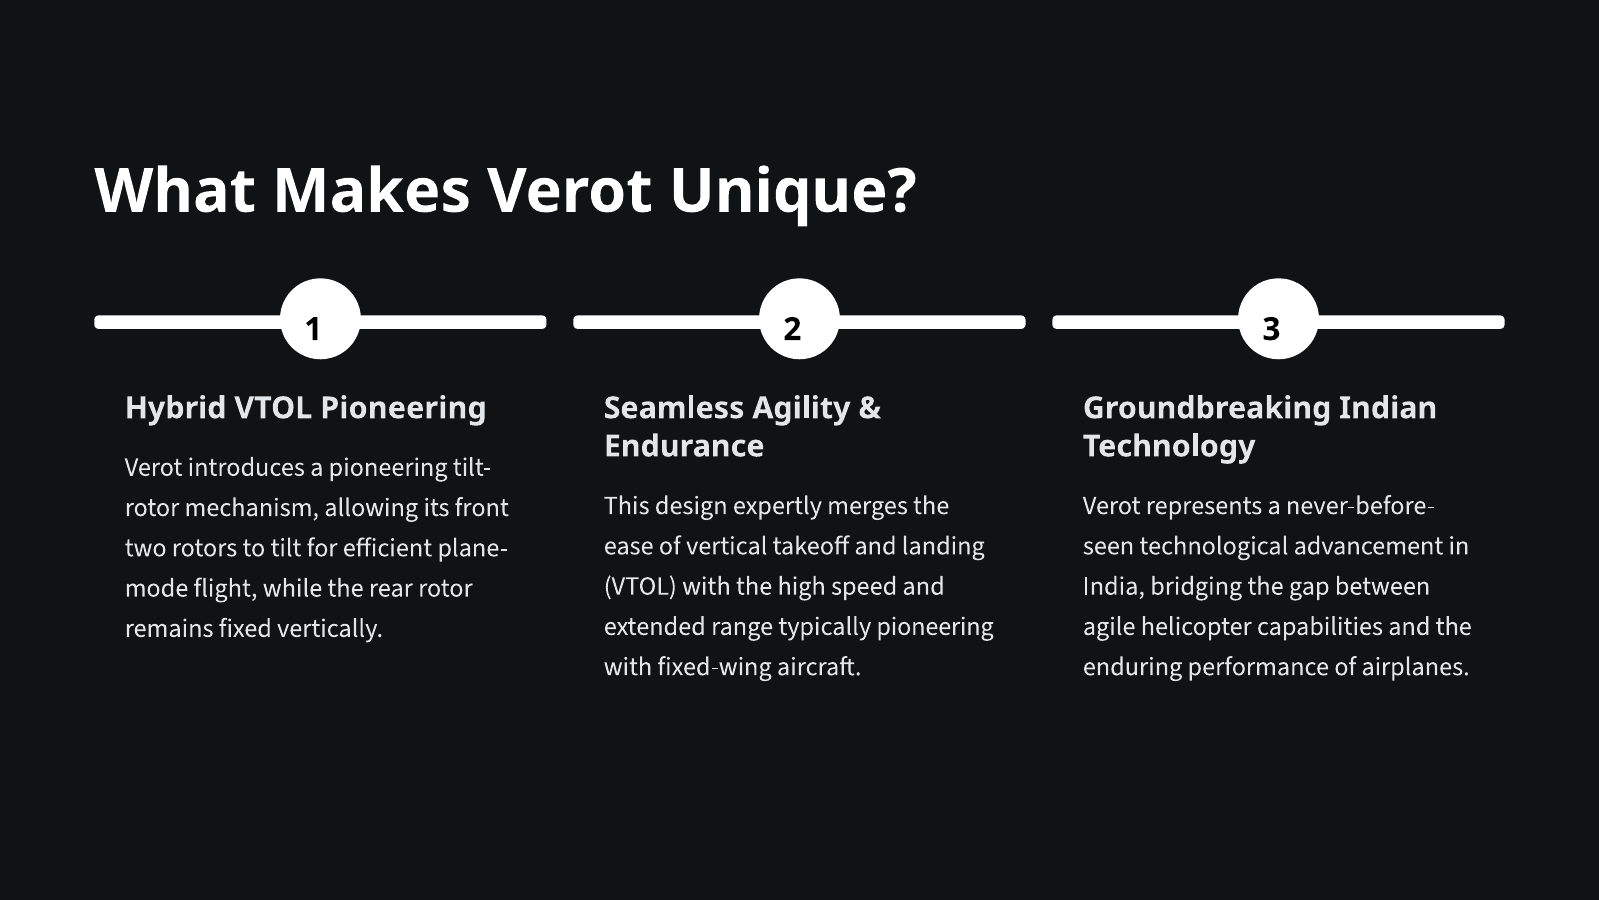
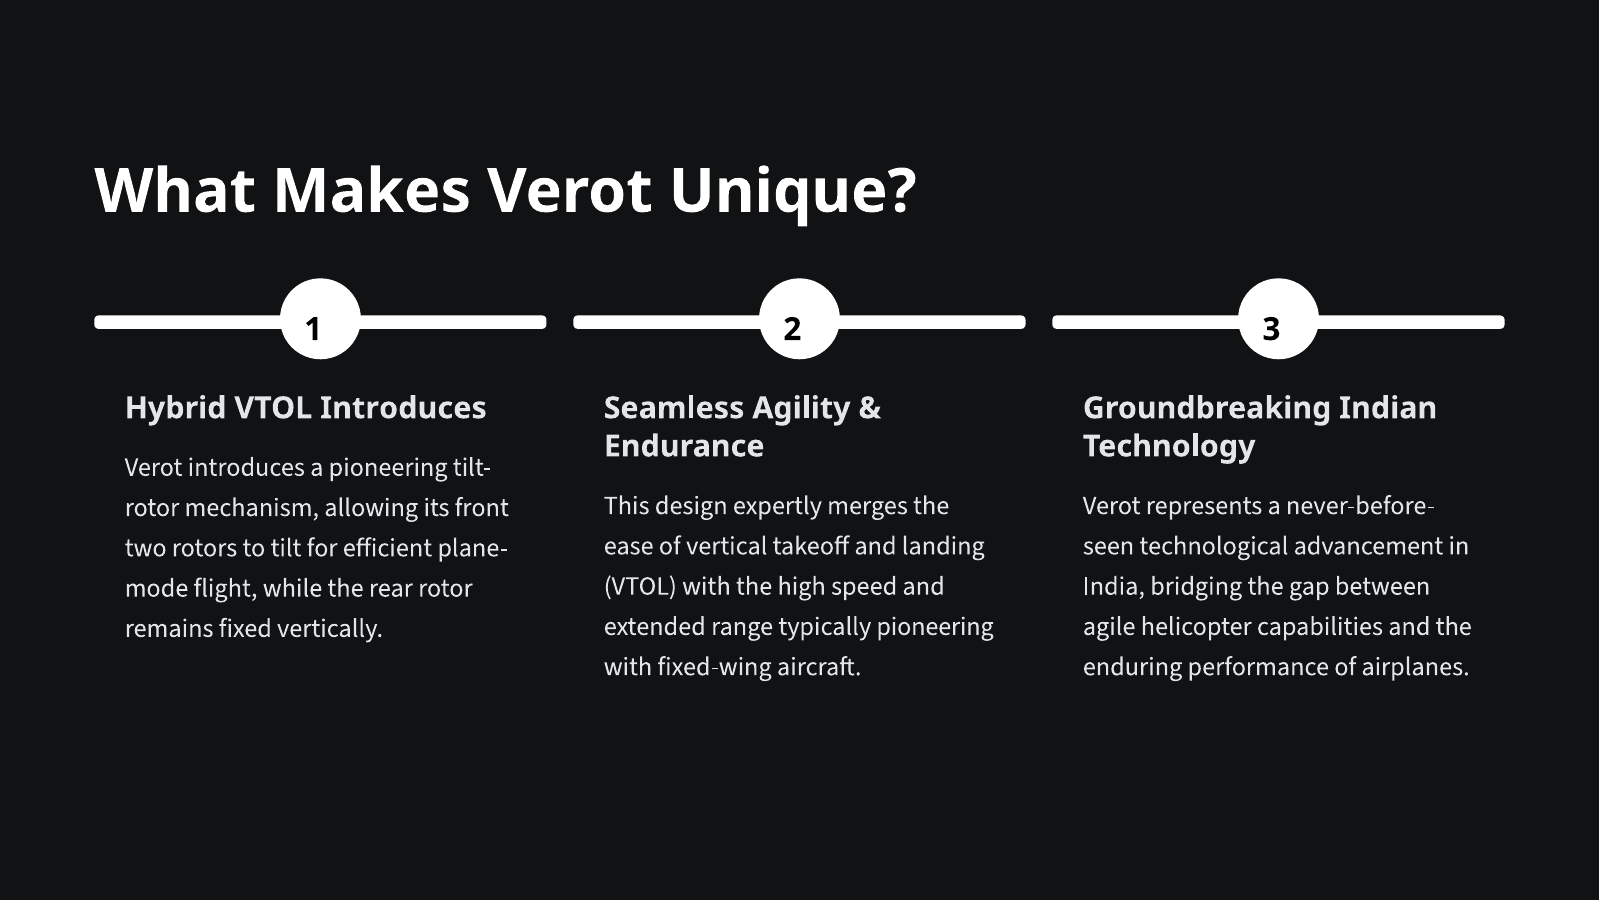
VTOL Pioneering: Pioneering -> Introduces (404, 408)
